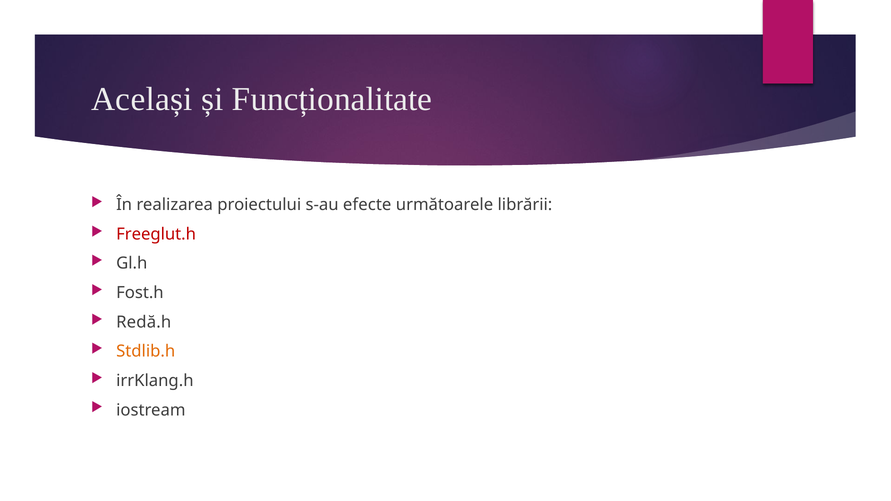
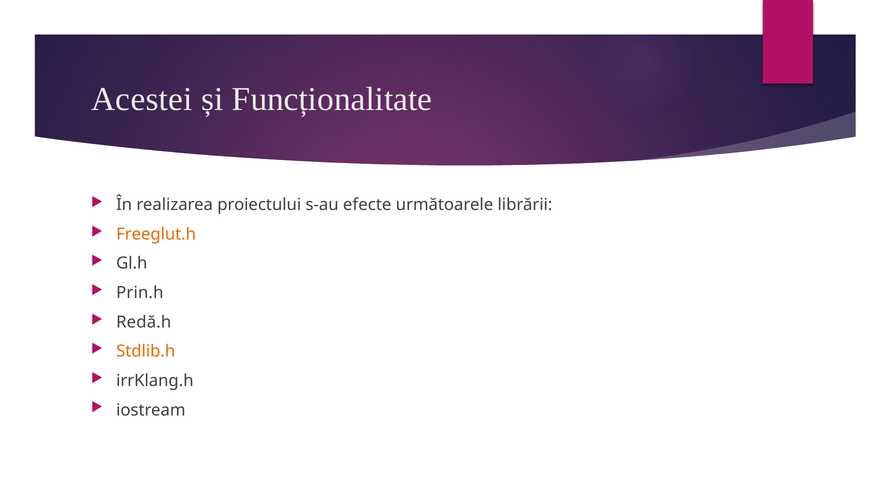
Același: Același -> Acestei (142, 99)
Freeglut.h colour: red -> orange (156, 234)
Fost.h: Fost.h -> Prin.h (140, 293)
